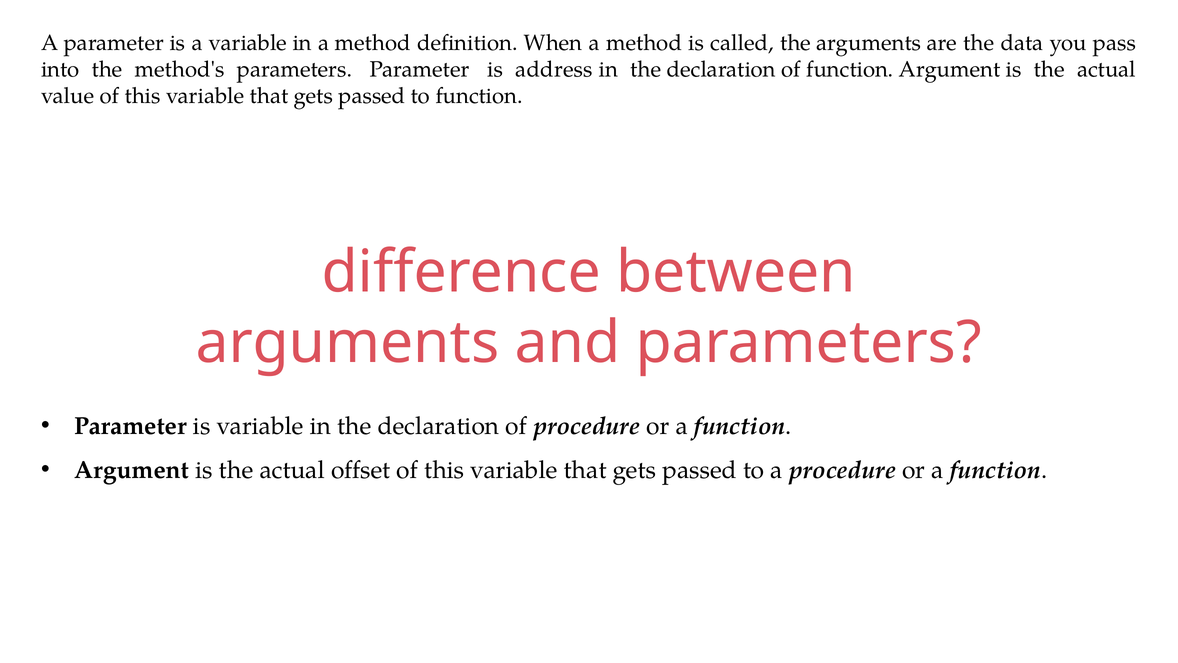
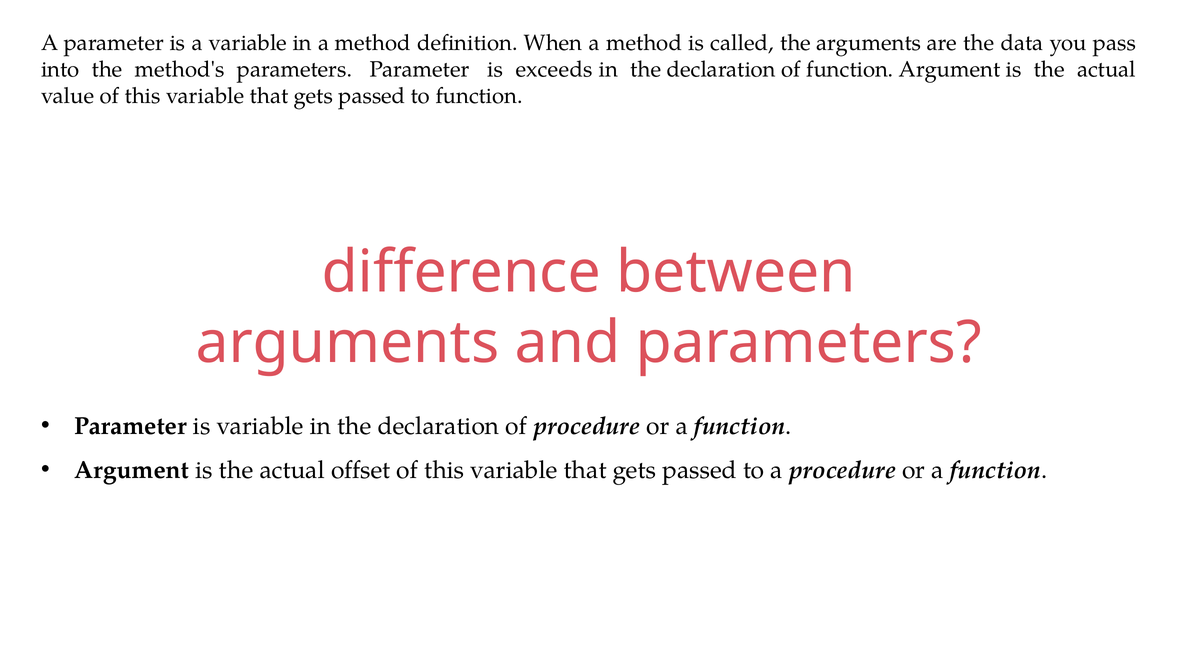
address: address -> exceeds (554, 70)
